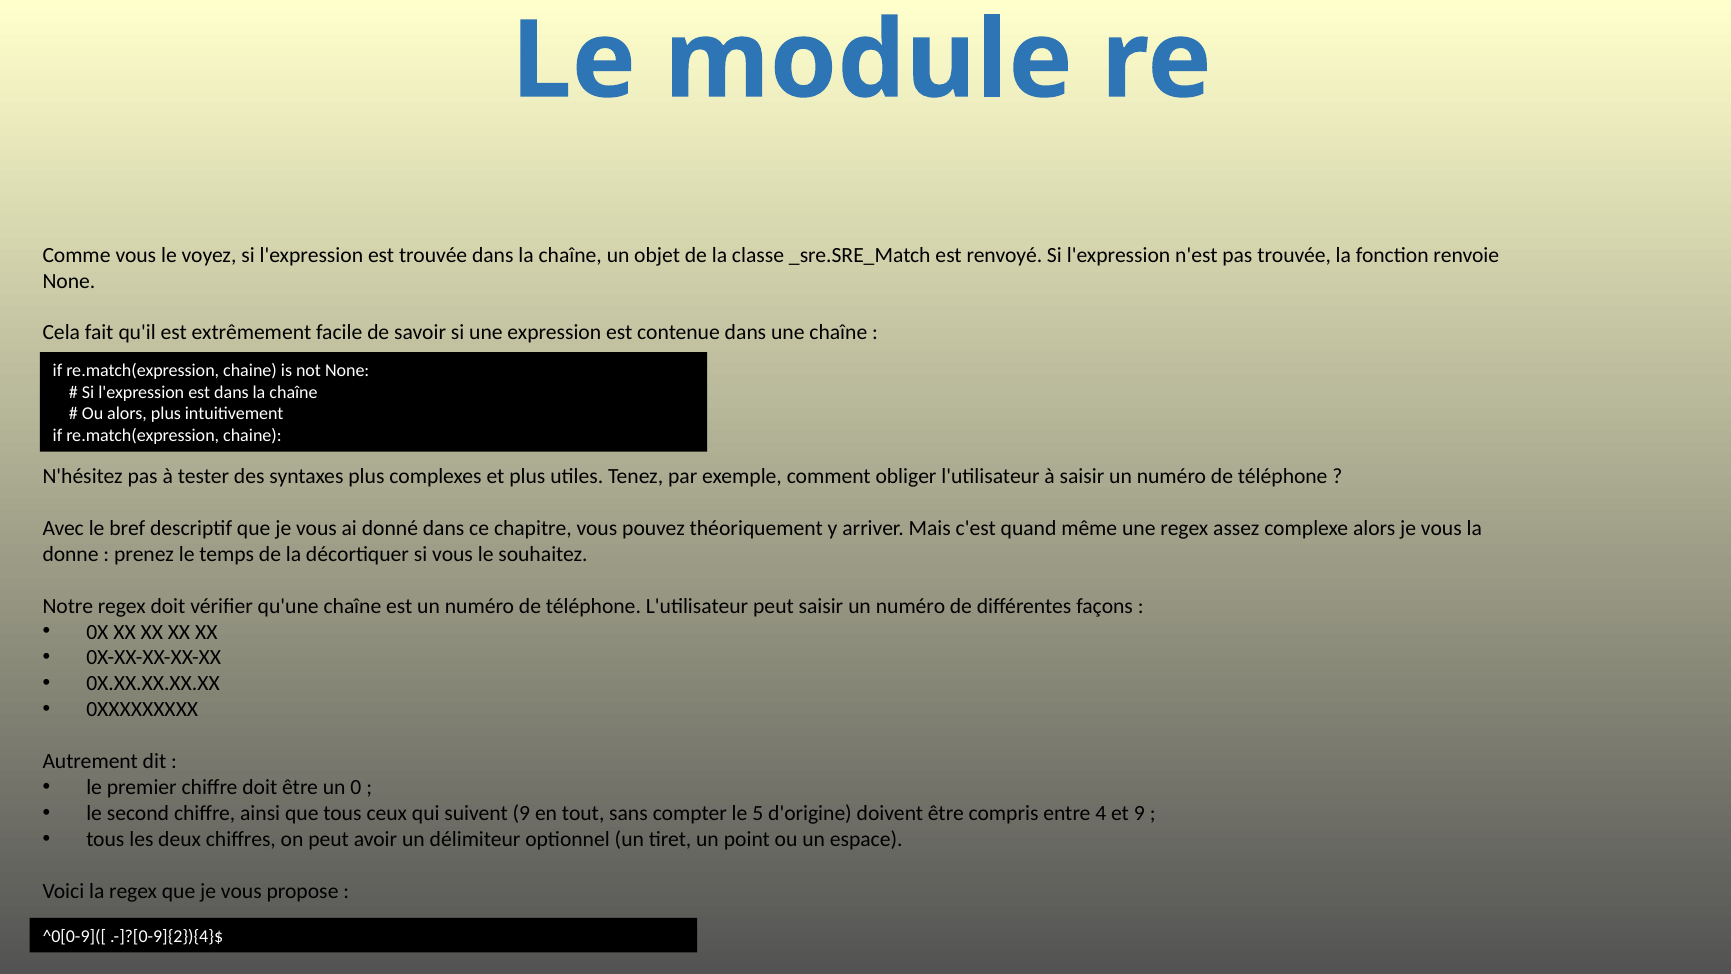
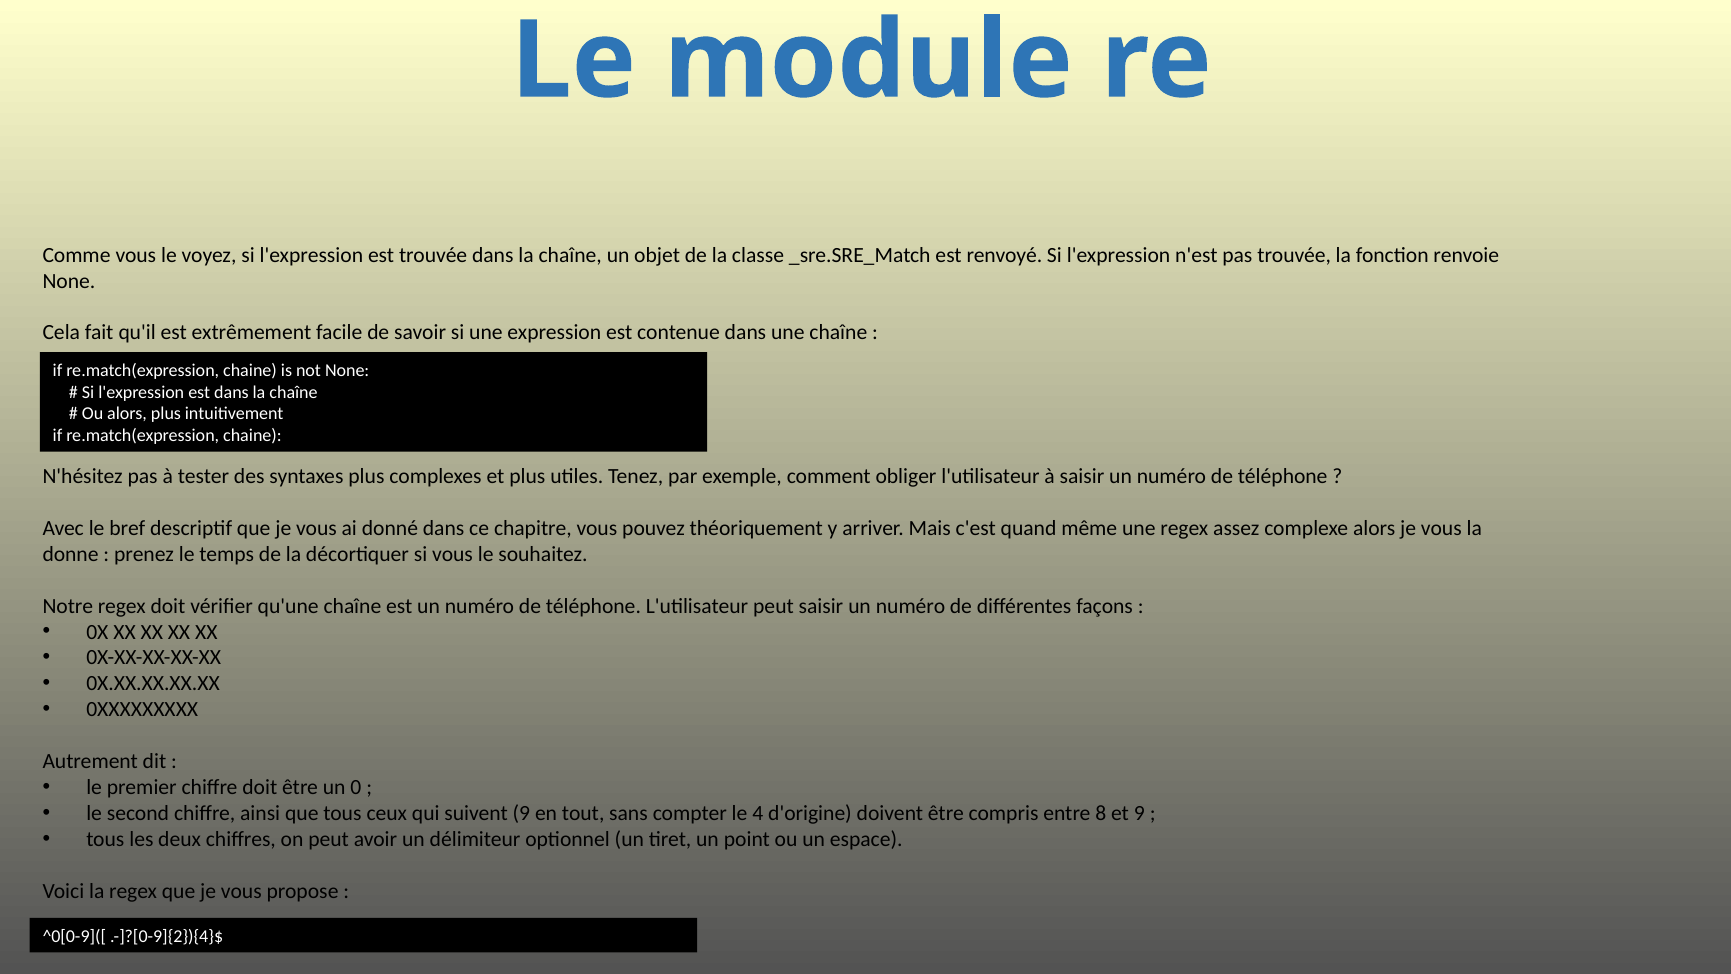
5: 5 -> 4 (758, 813)
4: 4 -> 8 (1101, 813)
